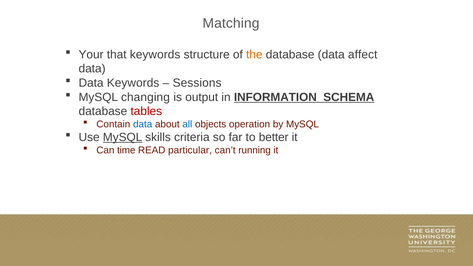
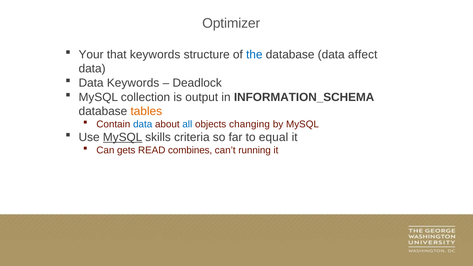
Matching: Matching -> Optimizer (231, 23)
the colour: orange -> blue (254, 55)
Sessions: Sessions -> Deadlock (197, 83)
changing: changing -> collection (145, 97)
INFORMATION_SCHEMA underline: present -> none (304, 97)
tables colour: red -> orange (146, 111)
operation: operation -> changing (250, 124)
better: better -> equal (274, 137)
time: time -> gets (126, 150)
particular: particular -> combines (190, 150)
